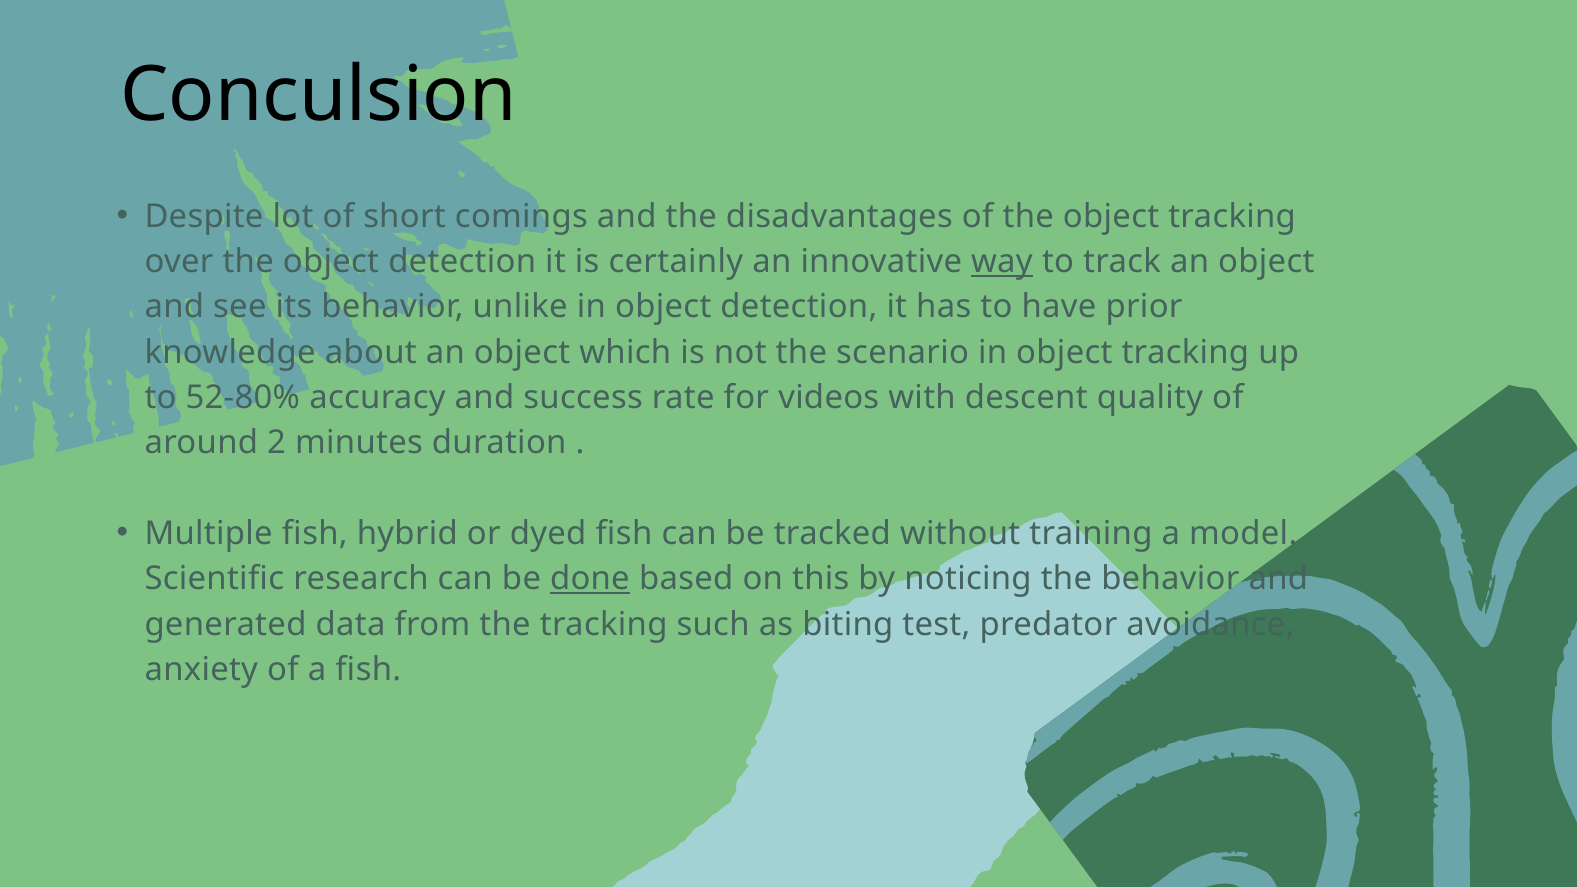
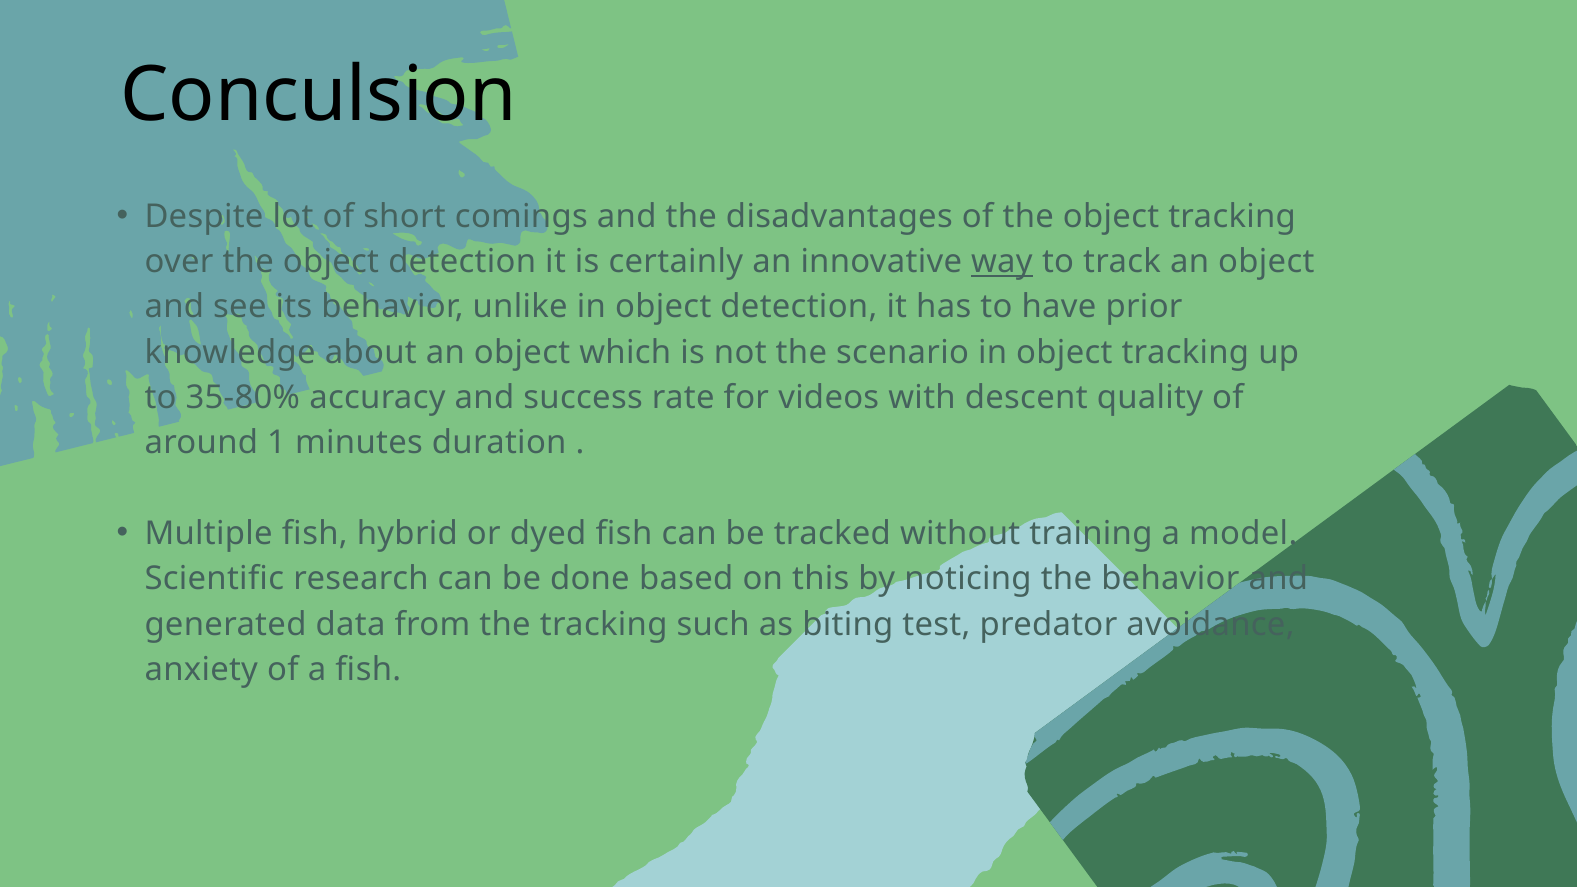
52-80%: 52-80% -> 35-80% (243, 398)
2: 2 -> 1 (277, 443)
done underline: present -> none (590, 579)
